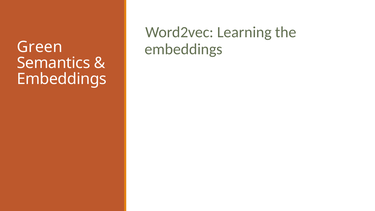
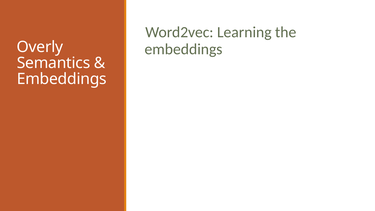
Green: Green -> Overly (40, 47)
